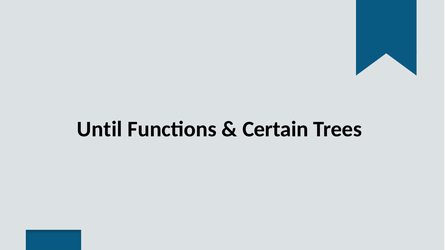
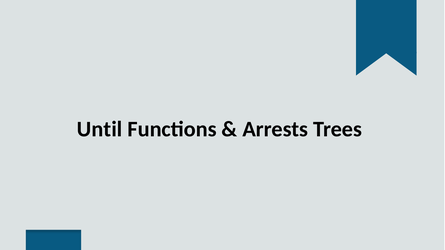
Certain: Certain -> Arrests (275, 129)
